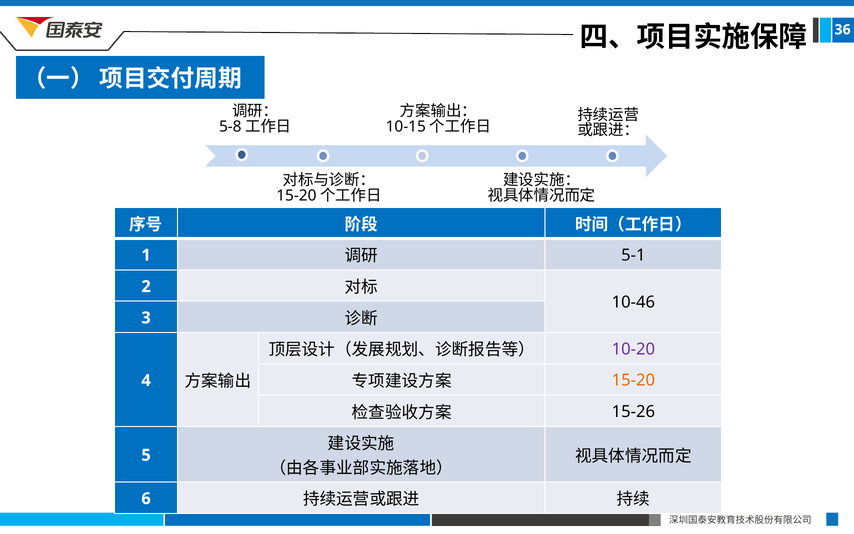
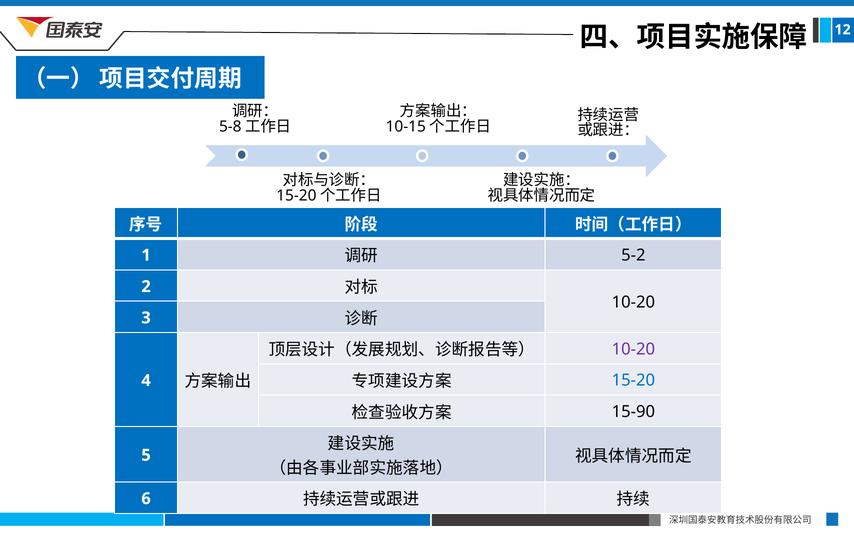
36: 36 -> 12 (843, 30)
5-1: 5-1 -> 5-2 (633, 255)
10-46: 10-46 -> 10-20 (633, 302)
15-20 colour: orange -> blue (633, 380)
15-26: 15-26 -> 15-90 (633, 412)
